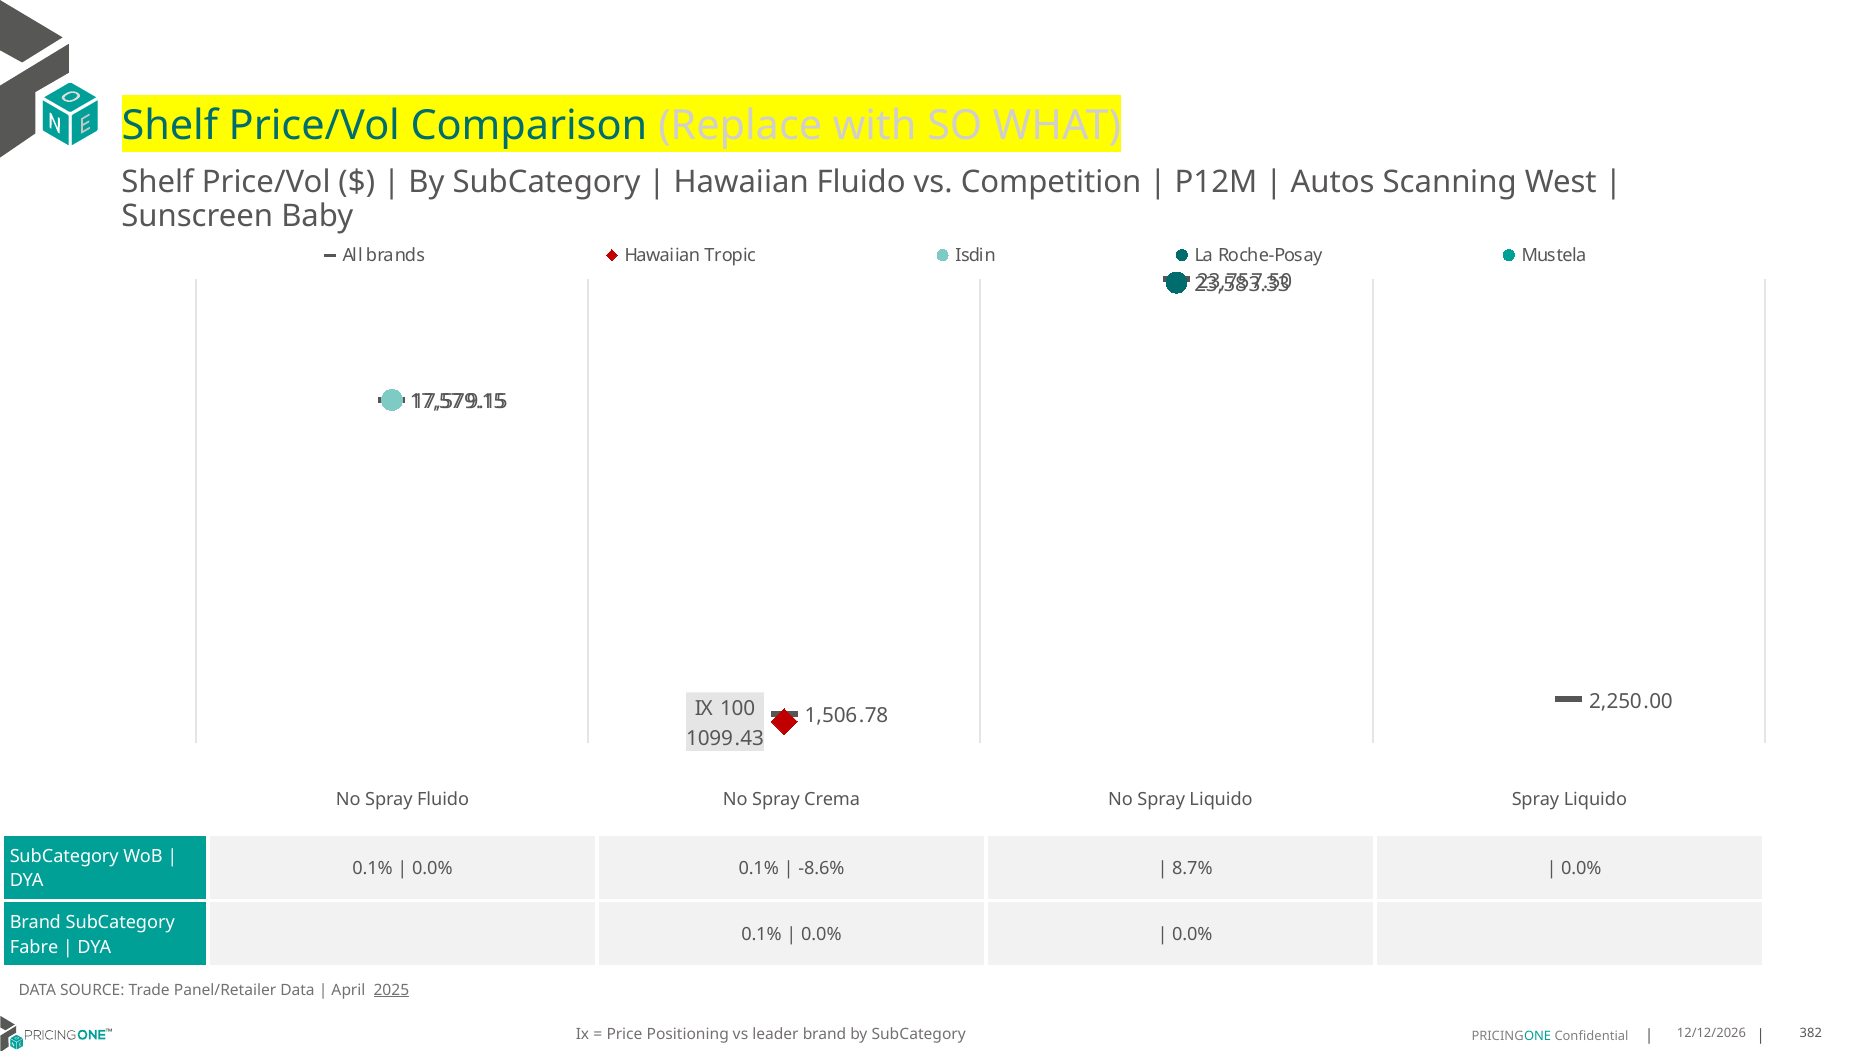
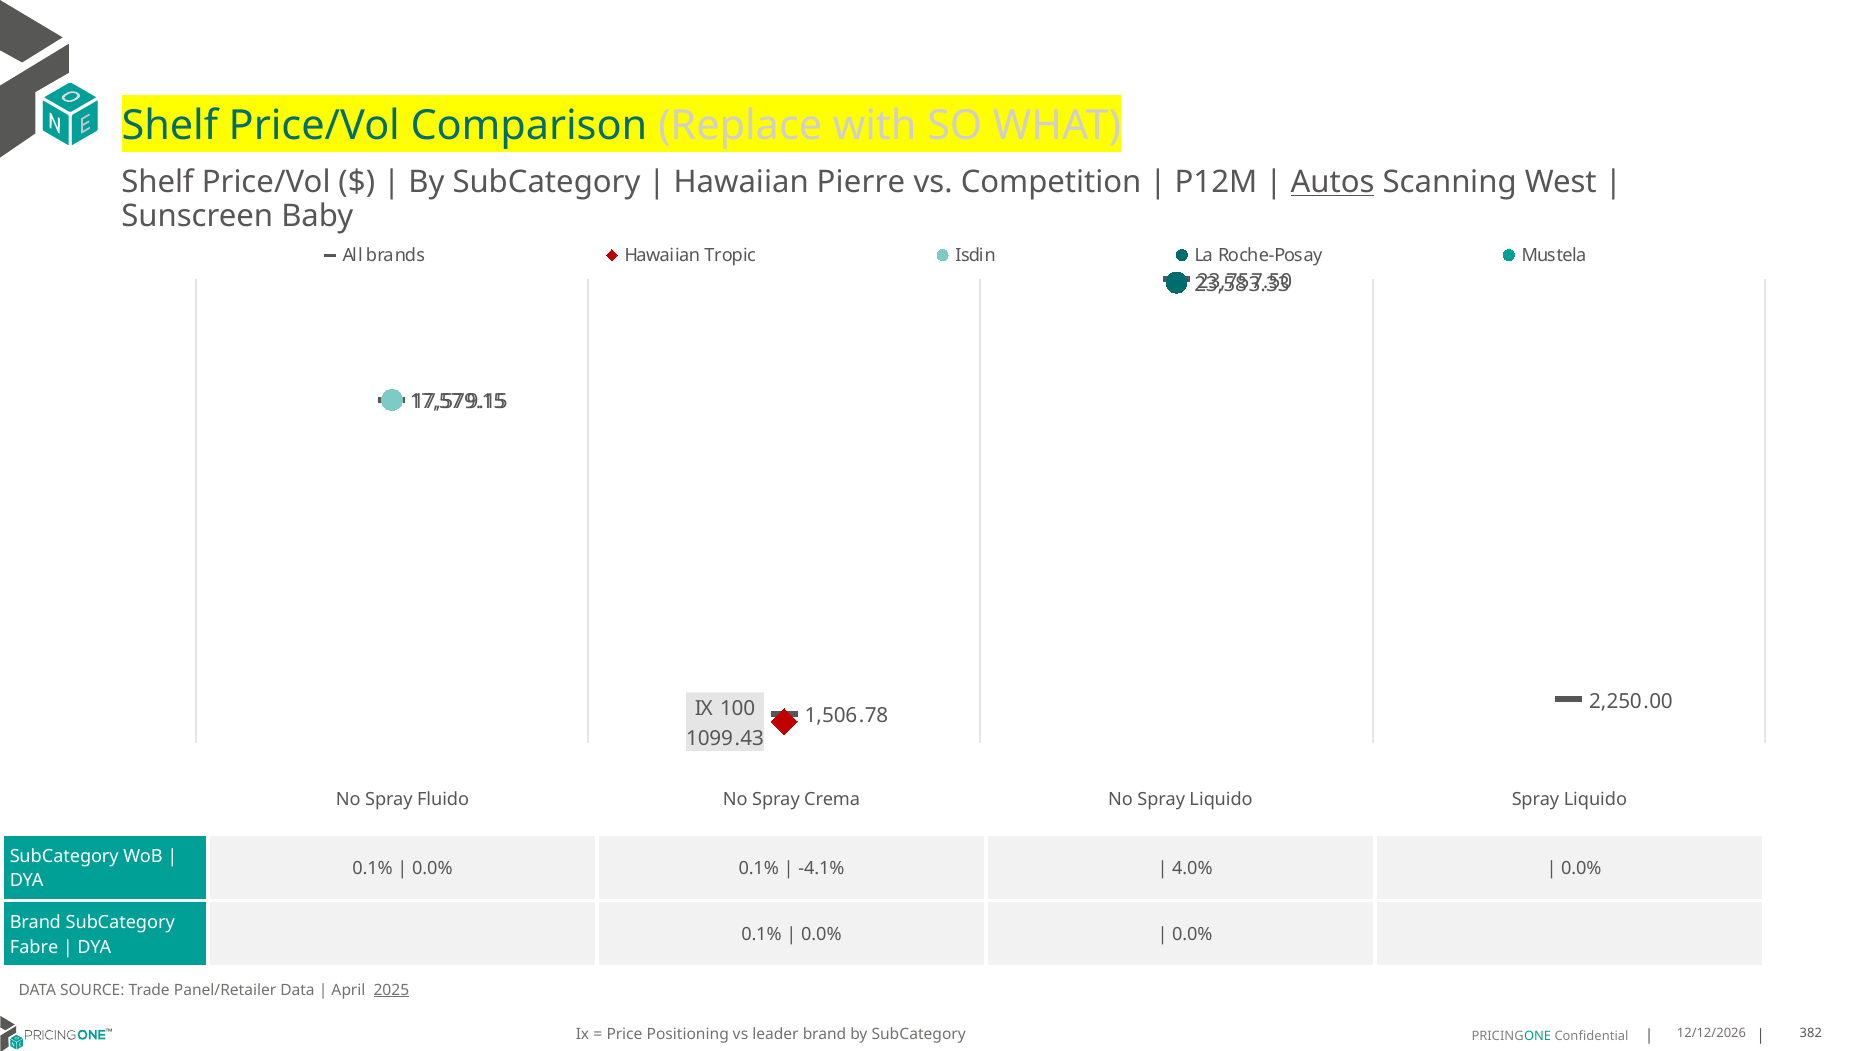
Hawaiian Fluido: Fluido -> Pierre (861, 182)
Autos underline: none -> present (1333, 182)
-8.6%: -8.6% -> -4.1% (821, 868)
8.7%: 8.7% -> 4.0% (1192, 868)
